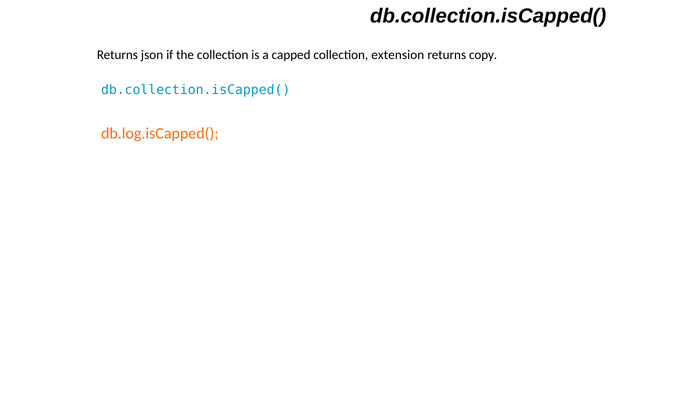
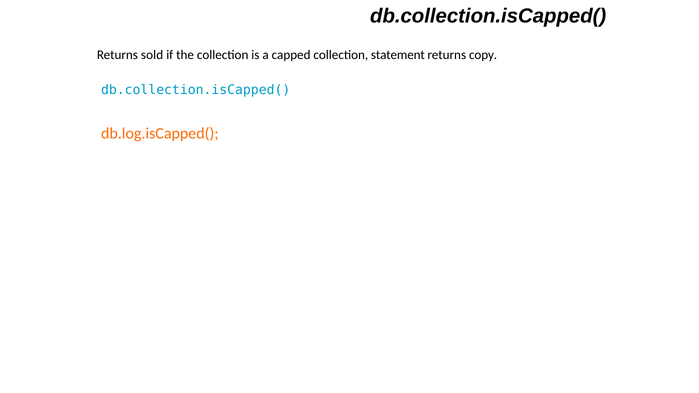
json: json -> sold (152, 55)
extension: extension -> statement (398, 55)
